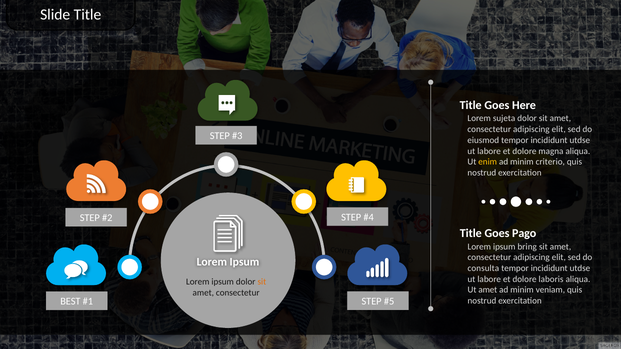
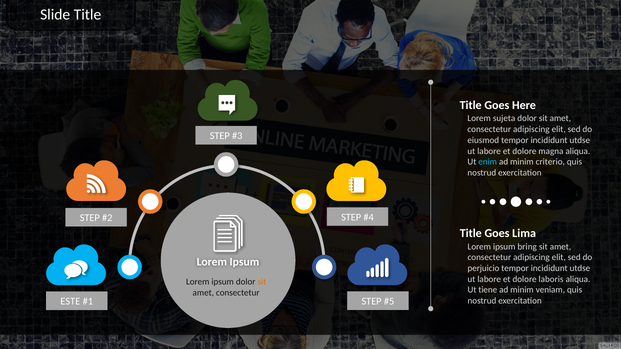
enim colour: yellow -> light blue (488, 162)
Pago: Pago -> Lima (524, 233)
consulta: consulta -> perjuicio (483, 269)
Ut amet: amet -> tiene (488, 290)
BEST: BEST -> ESTE (70, 302)
